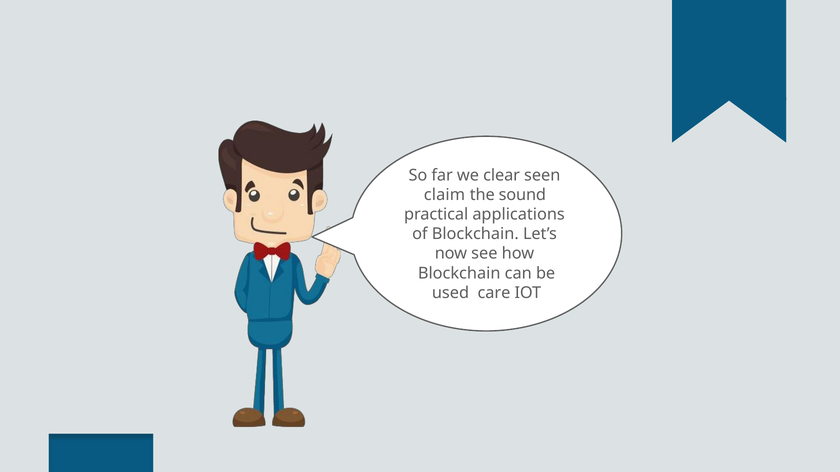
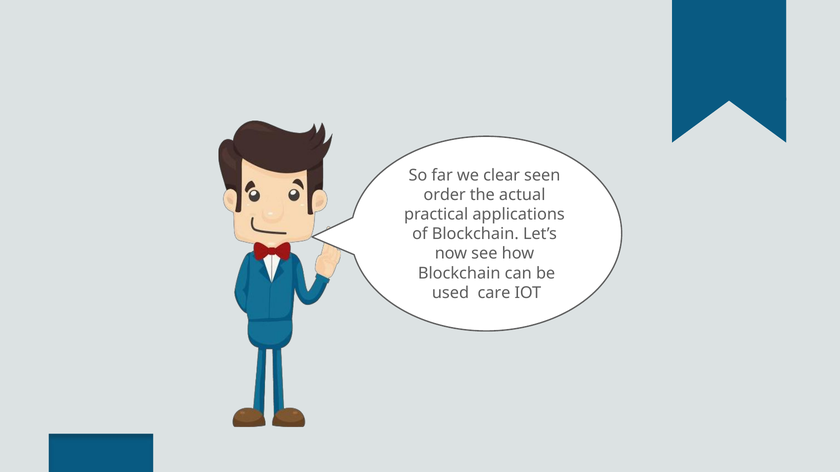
claim: claim -> order (445, 195)
sound: sound -> actual (522, 195)
